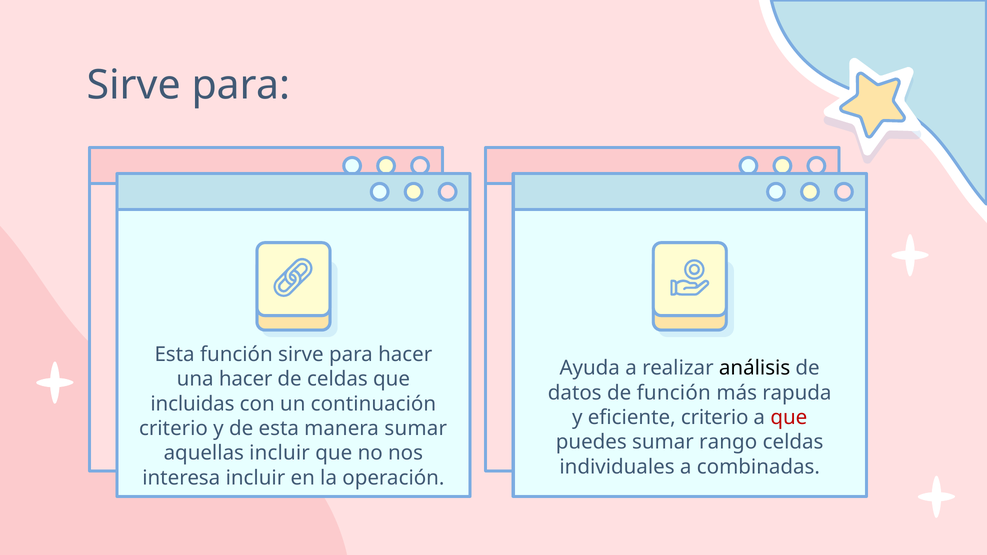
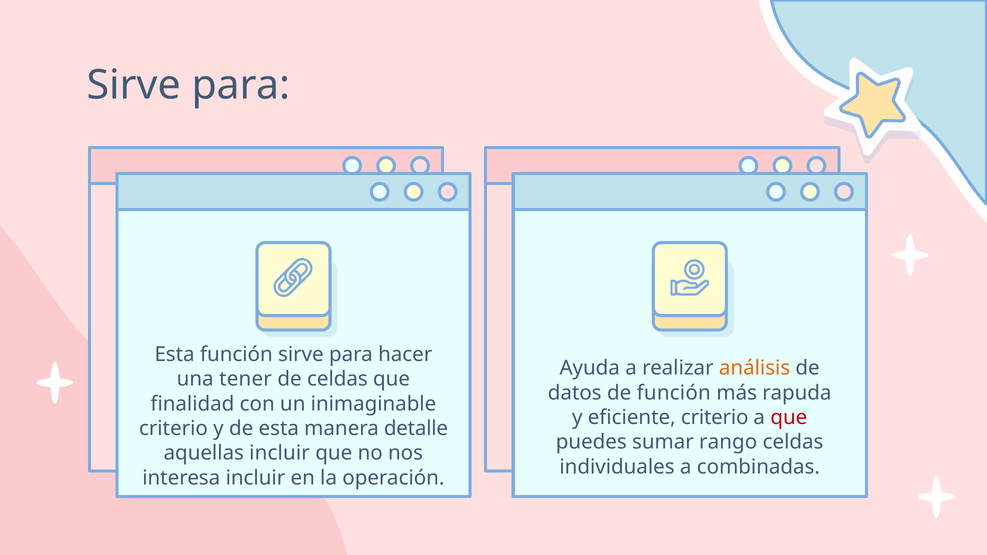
análisis colour: black -> orange (755, 368)
una hacer: hacer -> tener (245, 379)
incluidas: incluidas -> finalidad (192, 404)
continuación: continuación -> inimaginable (373, 404)
manera sumar: sumar -> detalle (416, 429)
